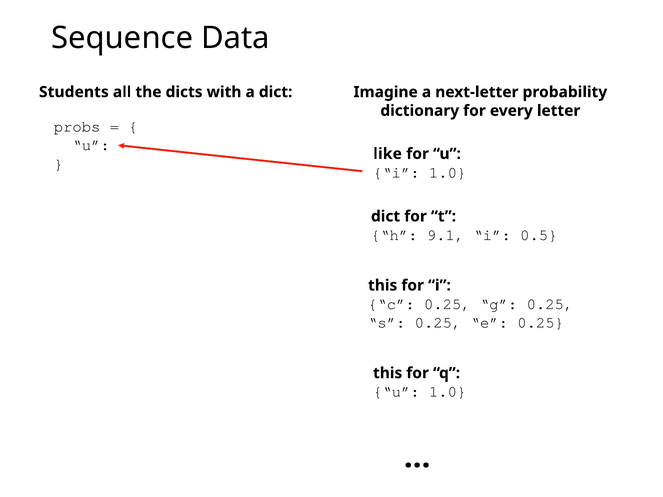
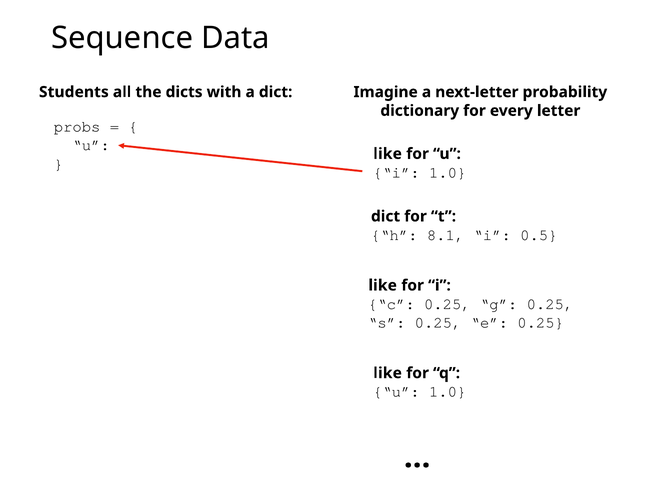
9.1: 9.1 -> 8.1 (446, 235)
this: this -> like (383, 286)
this: this -> like (388, 373)
